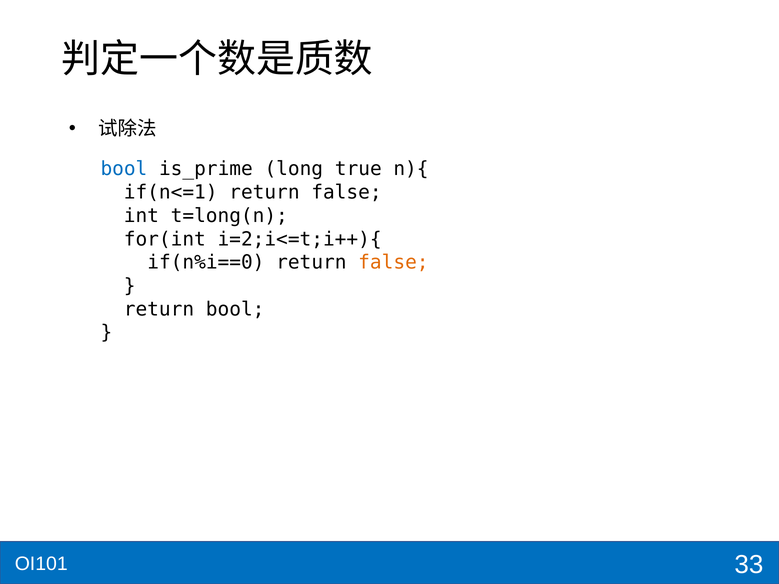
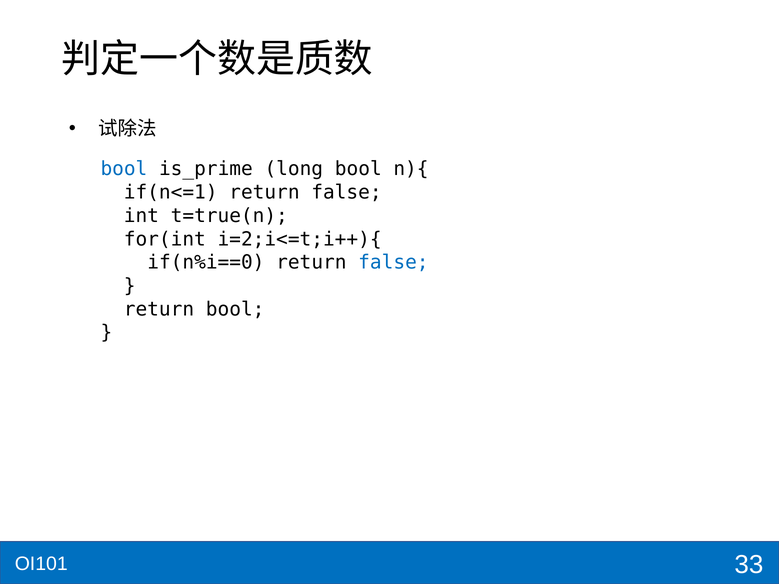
long true: true -> bool (358, 169)
t=long(n: t=long(n -> t=true(n (229, 216)
false colour: orange -> blue (393, 263)
